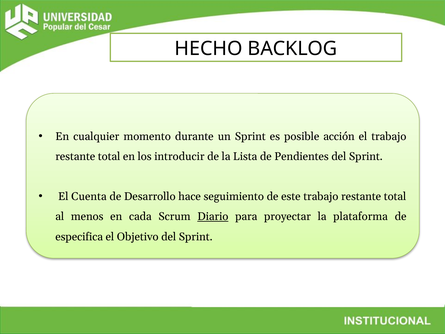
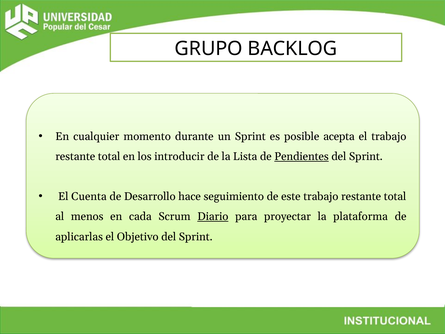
HECHO: HECHO -> GRUPO (209, 49)
acción: acción -> acepta (339, 136)
Pendientes underline: none -> present (302, 156)
especifica: especifica -> aplicarlas (79, 236)
